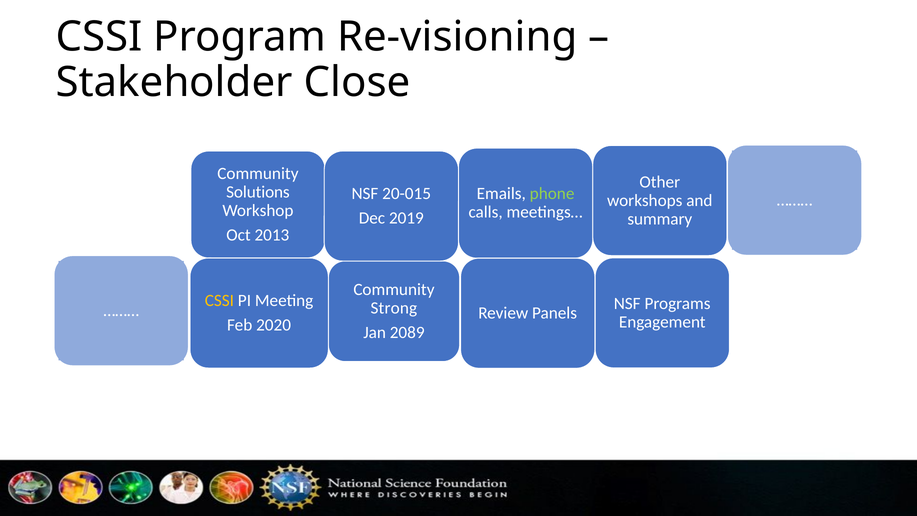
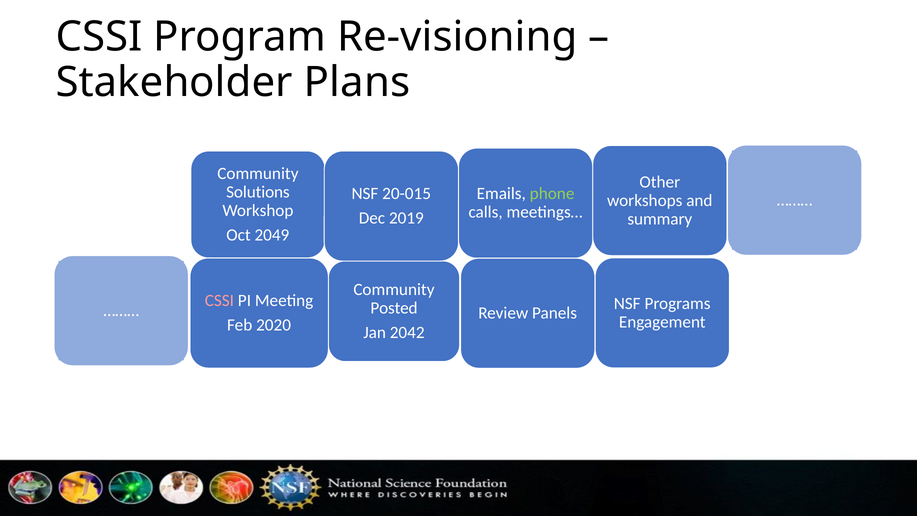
Close: Close -> Plans (357, 82)
2013: 2013 -> 2049 (272, 235)
CSSI colour: yellow -> pink (219, 301)
Strong: Strong -> Posted (394, 308)
2089: 2089 -> 2042 (407, 333)
